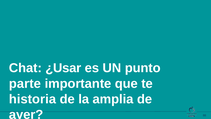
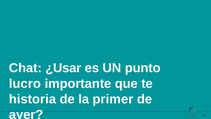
parte: parte -> lucro (25, 83)
amplia: amplia -> primer (113, 99)
